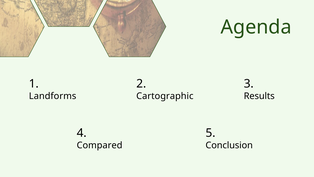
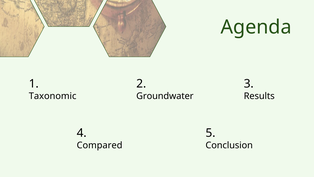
Landforms: Landforms -> Taxonomic (53, 96)
Cartographic: Cartographic -> Groundwater (165, 96)
